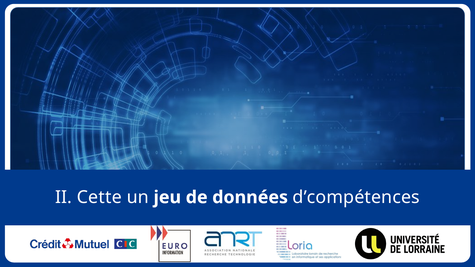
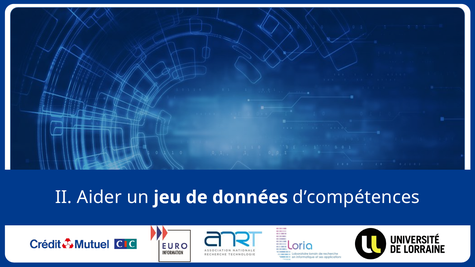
Cette: Cette -> Aider (99, 197)
